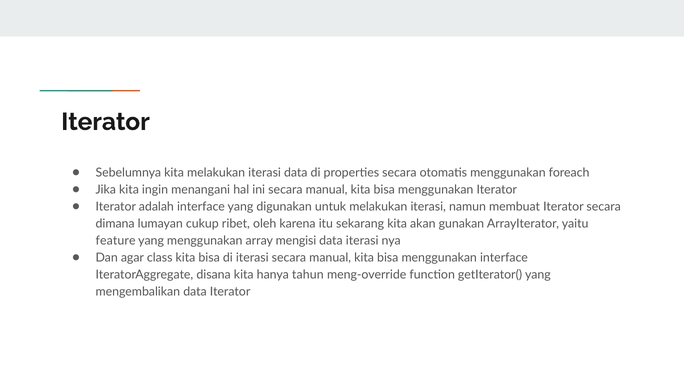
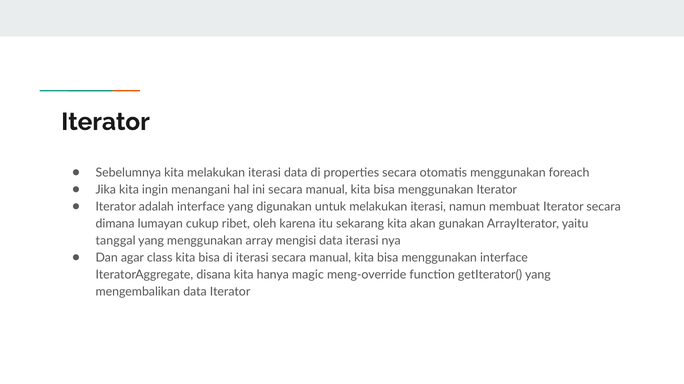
feature: feature -> tanggal (116, 241)
tahun: tahun -> magic (308, 275)
